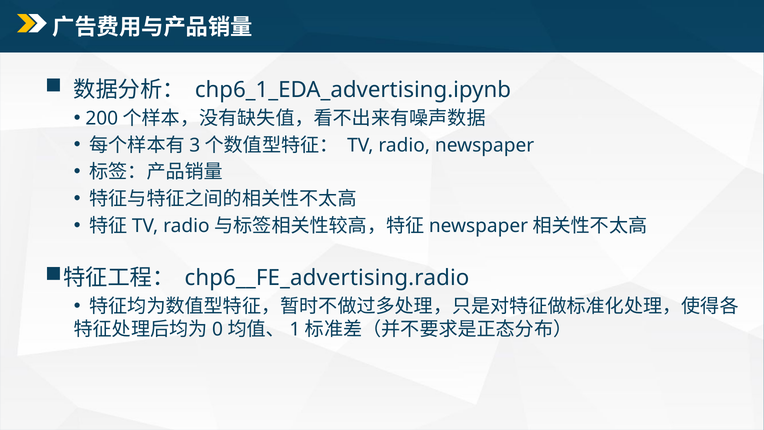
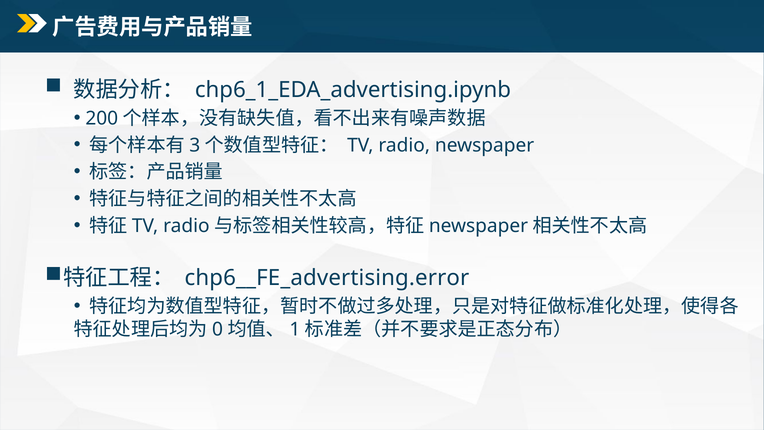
chp6__FE_advertising.radio: chp6__FE_advertising.radio -> chp6__FE_advertising.error (327, 278)
